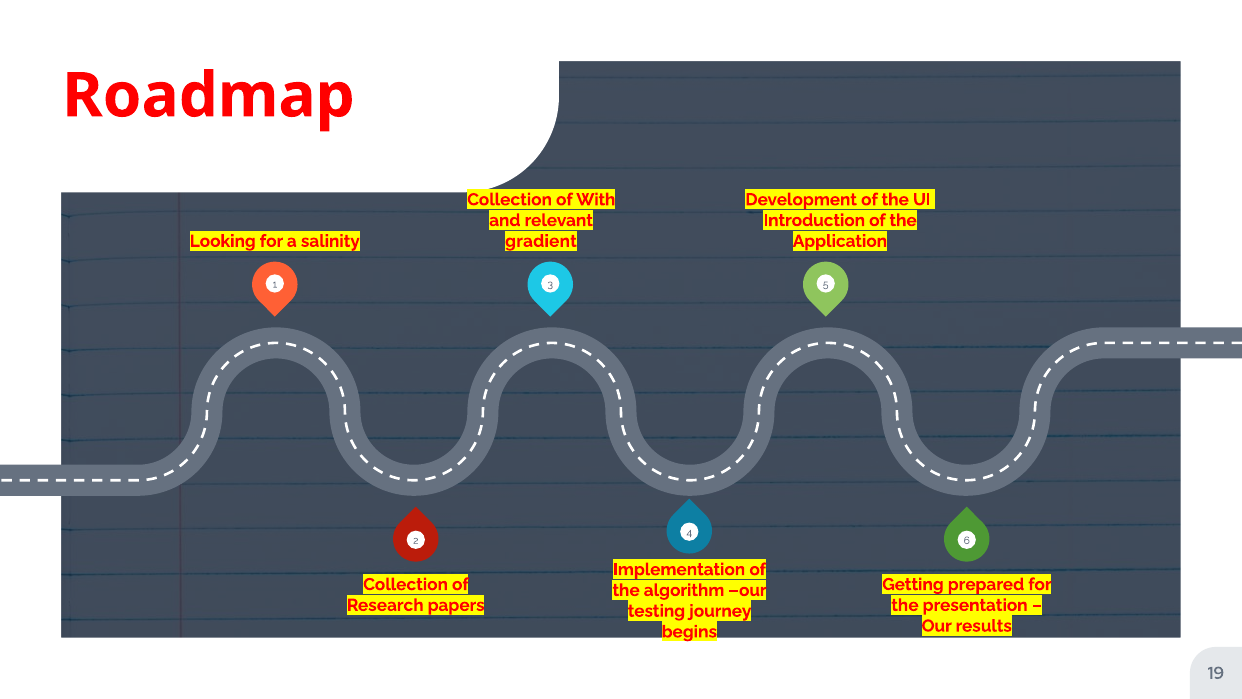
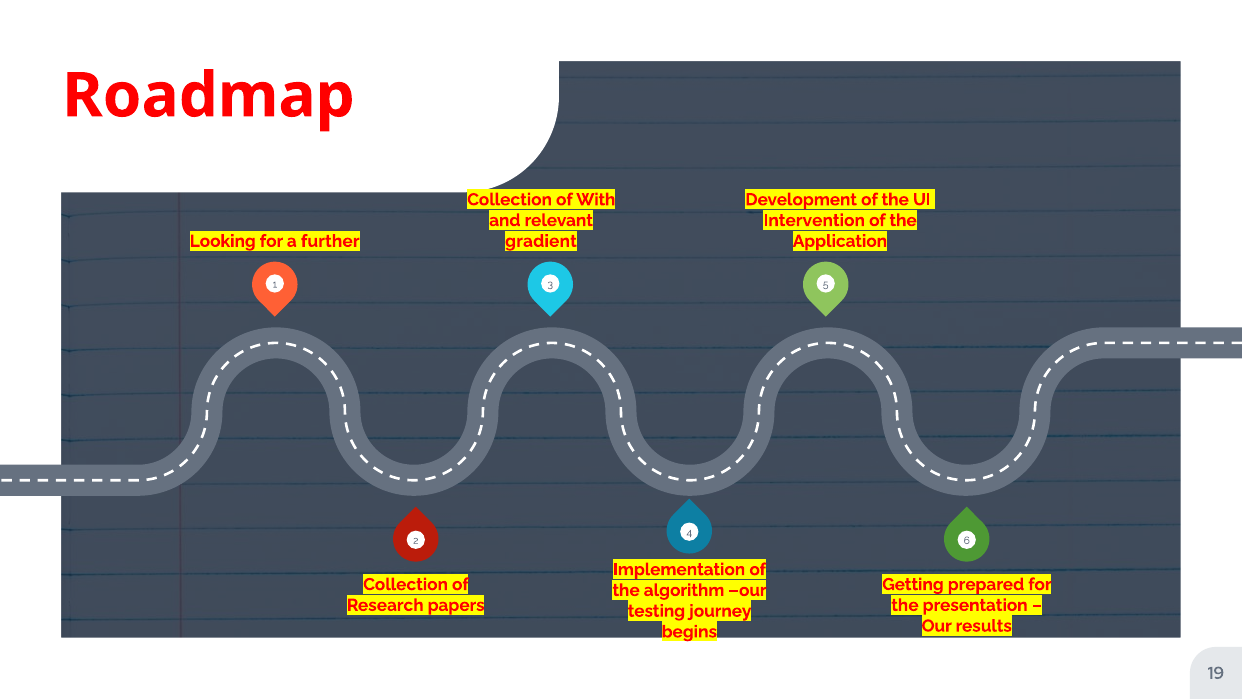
Introduction: Introduction -> Intervention (814, 220)
salinity: salinity -> further (330, 241)
